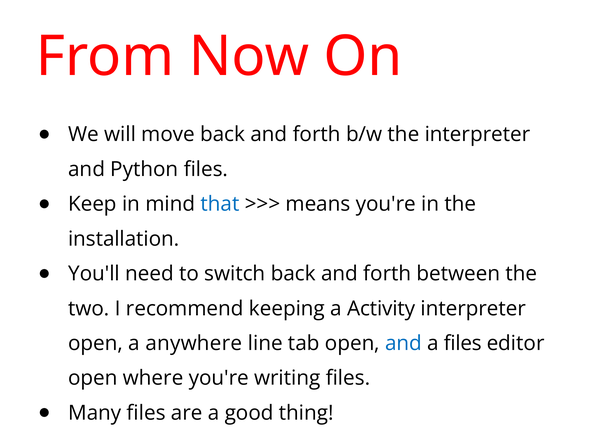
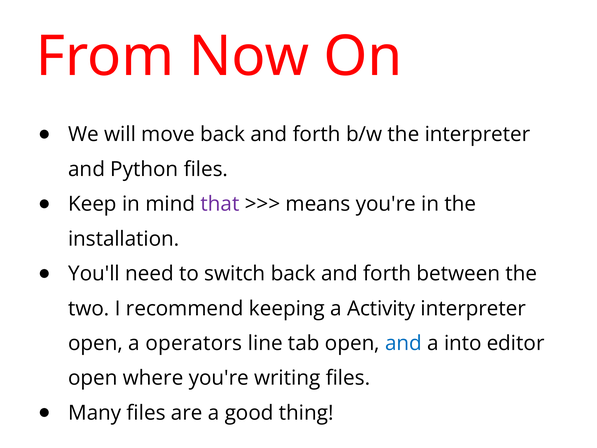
that colour: blue -> purple (220, 204)
anywhere: anywhere -> operators (194, 343)
a files: files -> into (463, 343)
